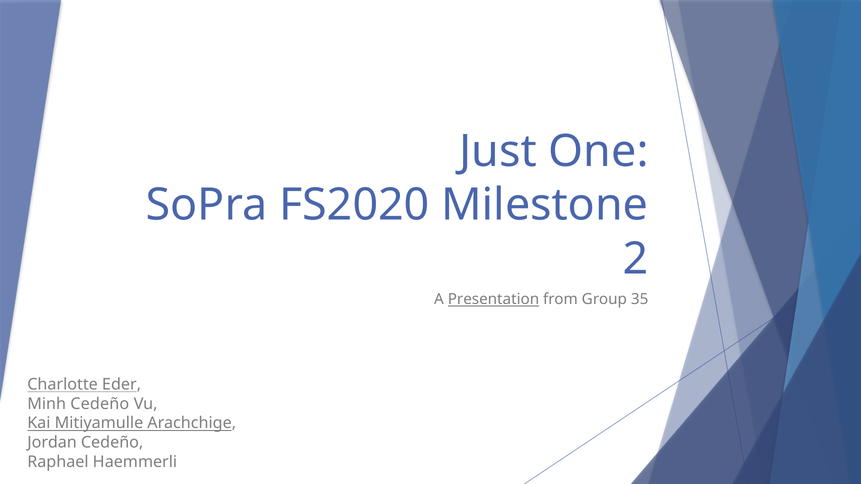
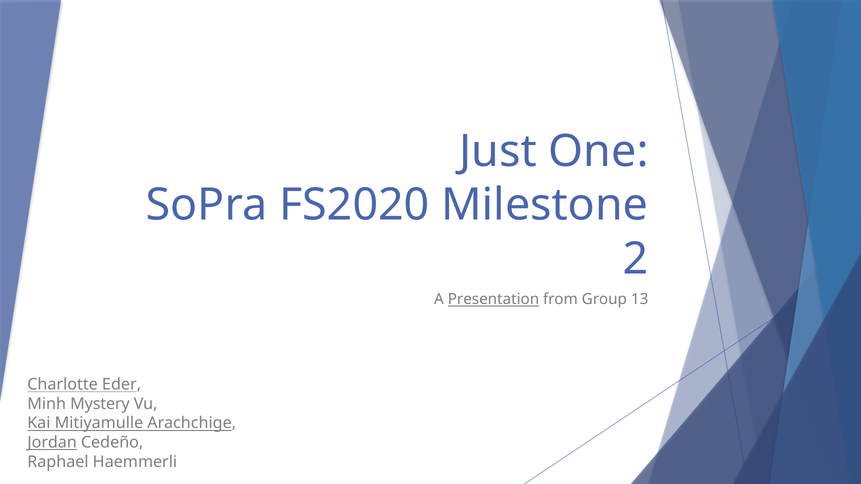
35: 35 -> 13 (640, 300)
Minh Cedeño: Cedeño -> Mystery (100, 404)
Jordan underline: none -> present (52, 443)
